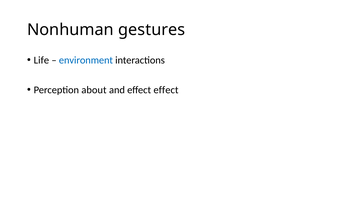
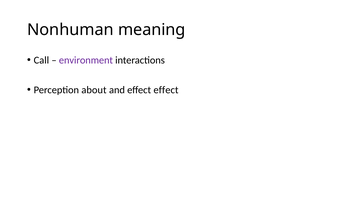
gestures: gestures -> meaning (152, 30)
Life: Life -> Call (41, 60)
environment colour: blue -> purple (86, 60)
